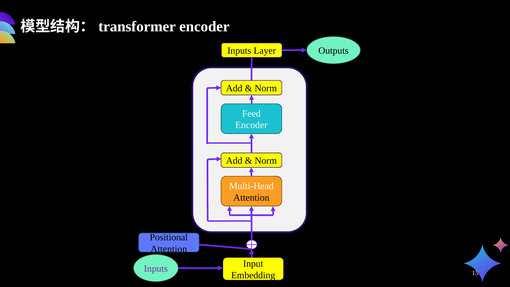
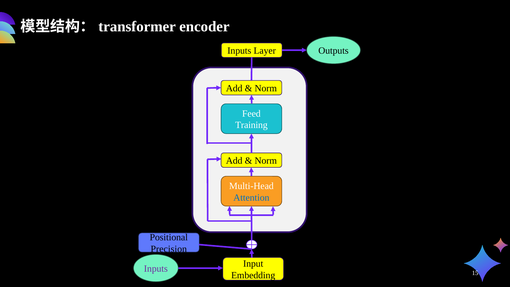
Encoder: Encoder -> Training (251, 125)
Attention colour: black -> blue (251, 197)
Attention: Attention -> Precision (169, 249)
